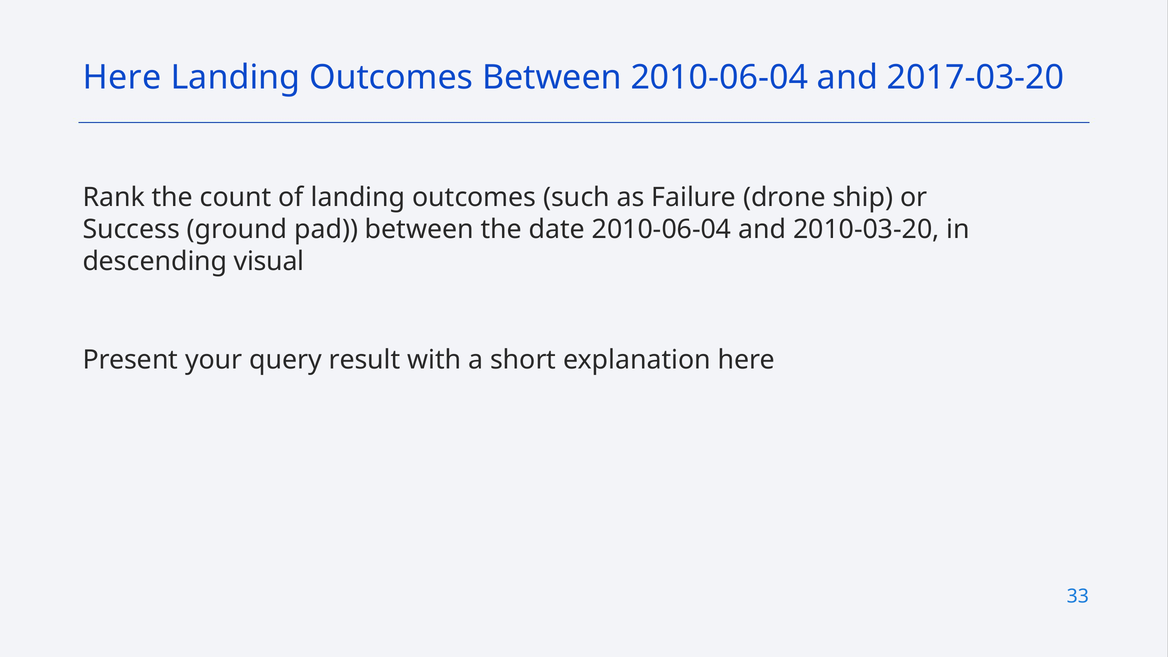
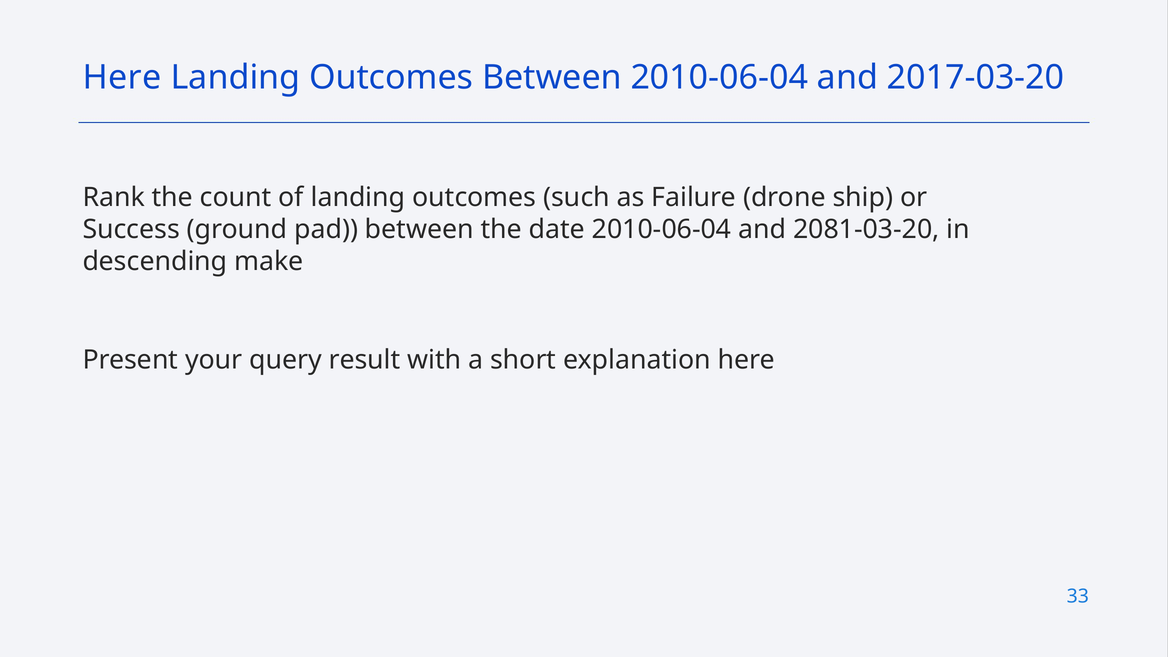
2010-03-20: 2010-03-20 -> 2081-03-20 (866, 229)
visual: visual -> make (269, 261)
